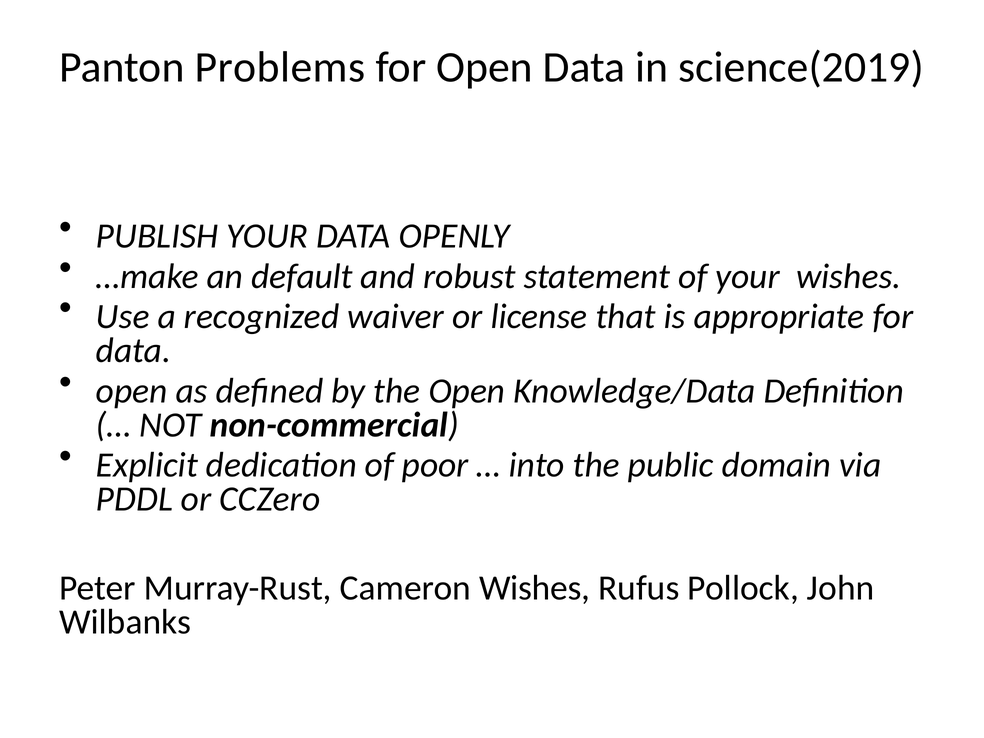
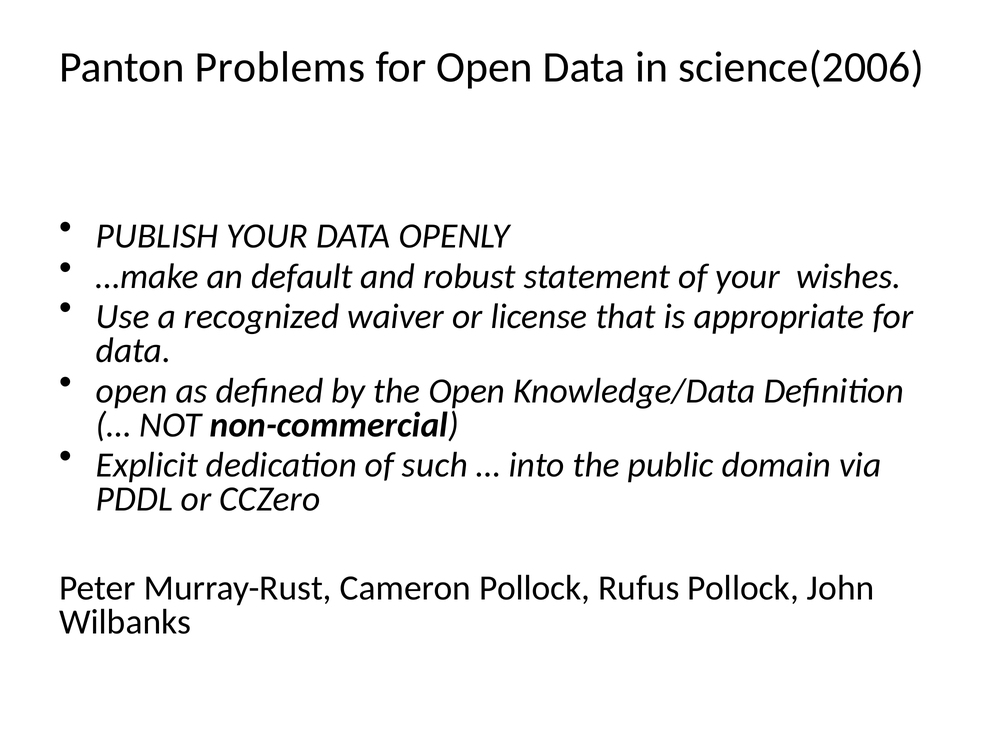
science(2019: science(2019 -> science(2006 (801, 67)
poor: poor -> such (435, 465)
Cameron Wishes: Wishes -> Pollock (535, 588)
